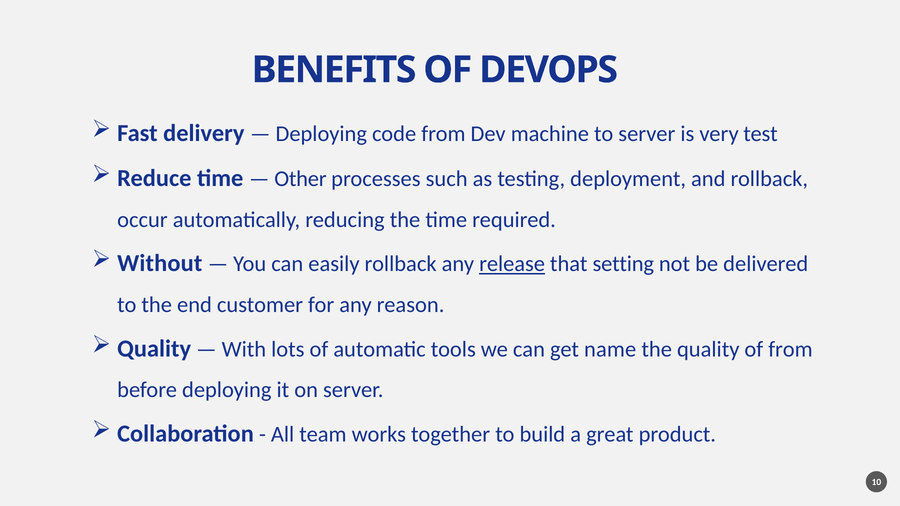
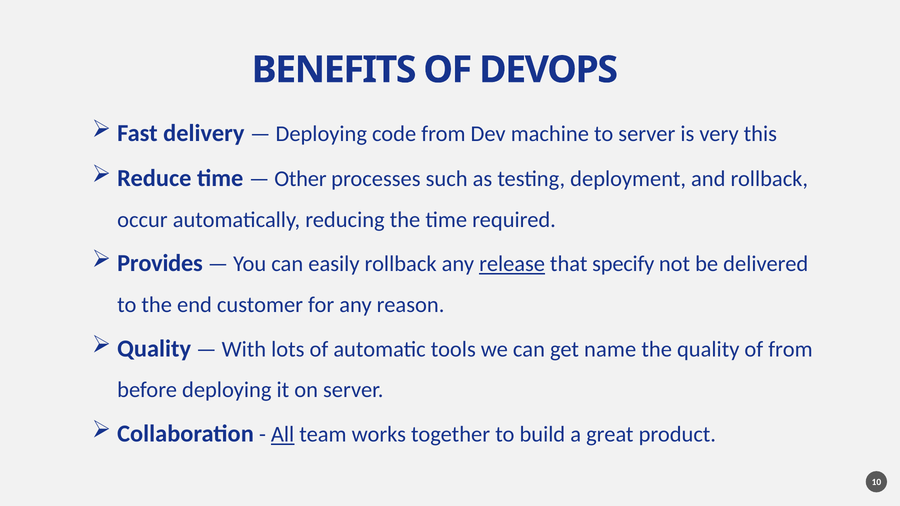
test: test -> this (760, 134)
Without: Without -> Provides (160, 263)
setting: setting -> specify (623, 264)
All underline: none -> present (283, 435)
